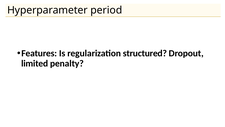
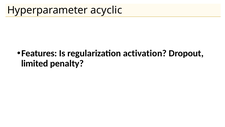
period: period -> acyclic (106, 10)
structured: structured -> activation (145, 53)
